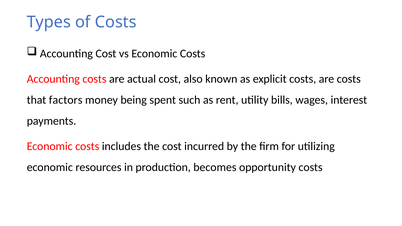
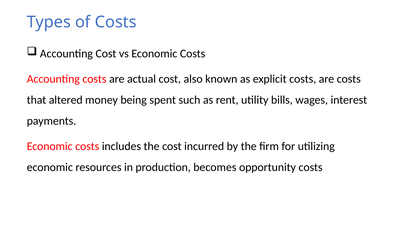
factors: factors -> altered (66, 100)
